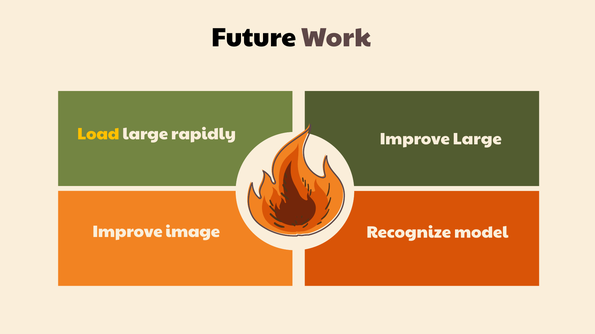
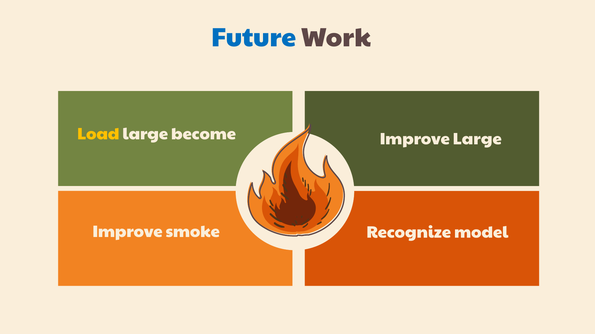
Future colour: black -> blue (254, 38)
rapidly: rapidly -> become (204, 134)
image: image -> smoke (193, 232)
